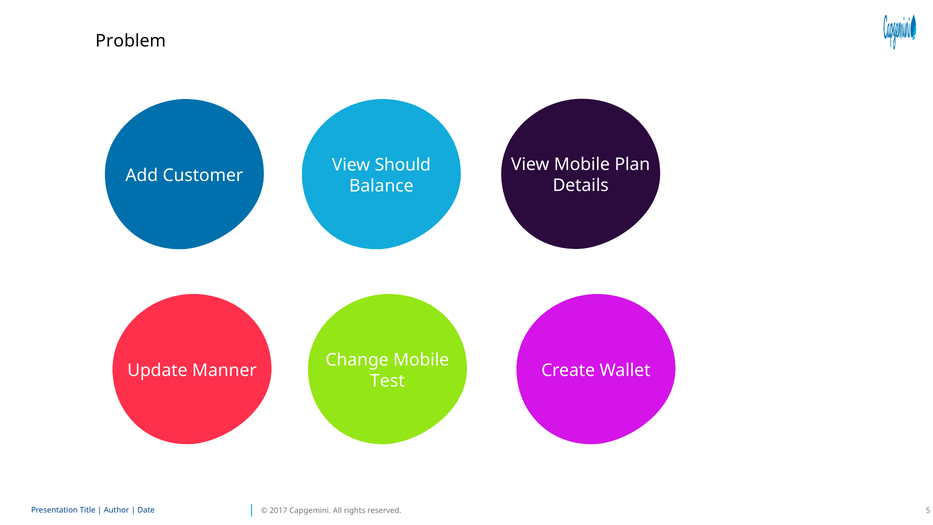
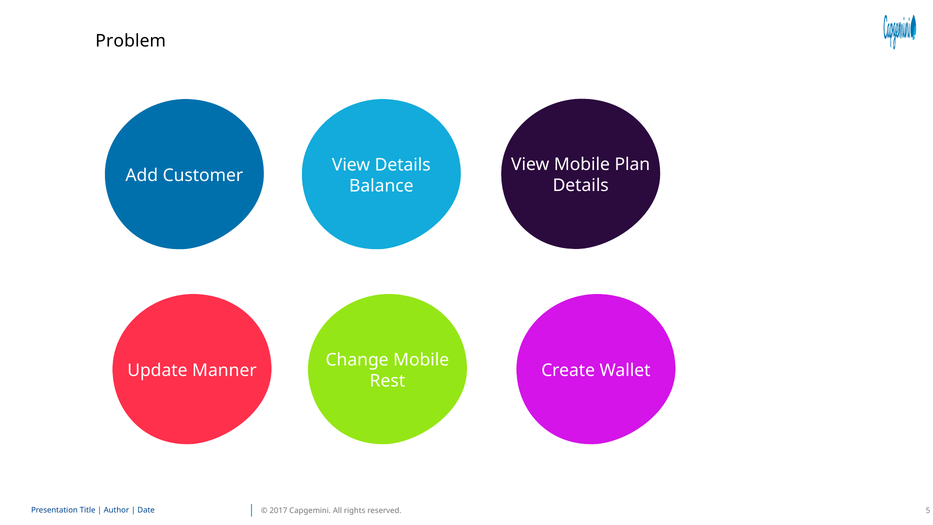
View Should: Should -> Details (403, 165)
Test: Test -> Rest (387, 381)
